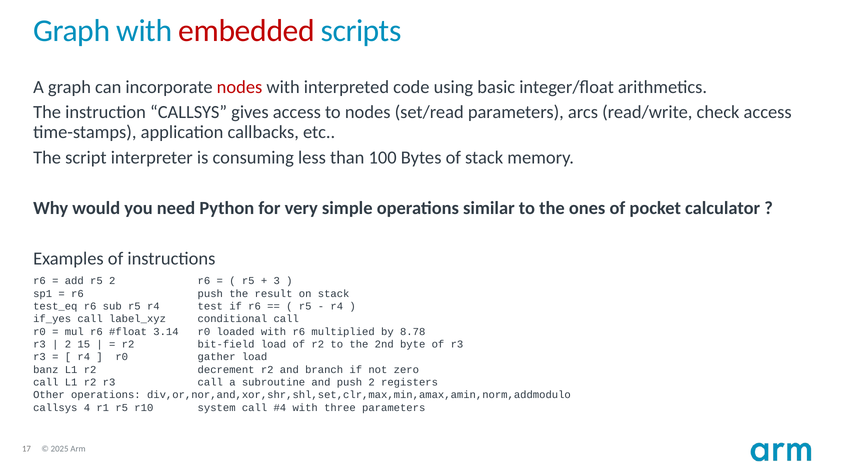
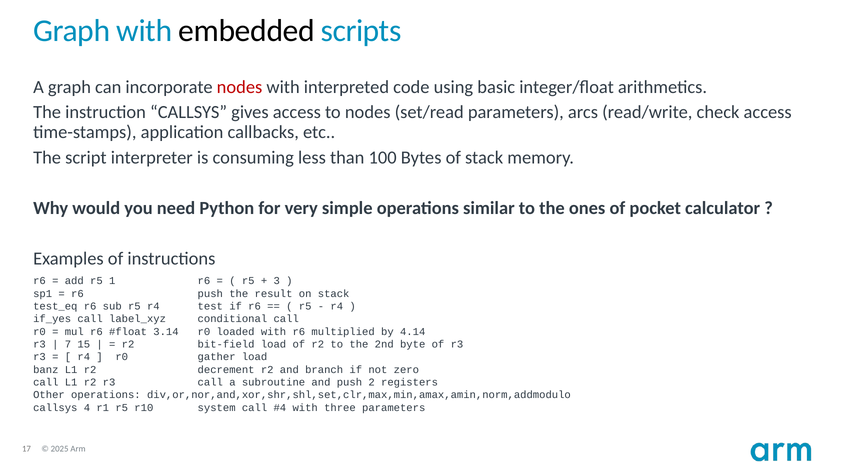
embedded colour: red -> black (247, 31)
r5 2: 2 -> 1 (112, 281)
8.78: 8.78 -> 4.14 (413, 331)
2: 2 -> 7 (68, 344)
